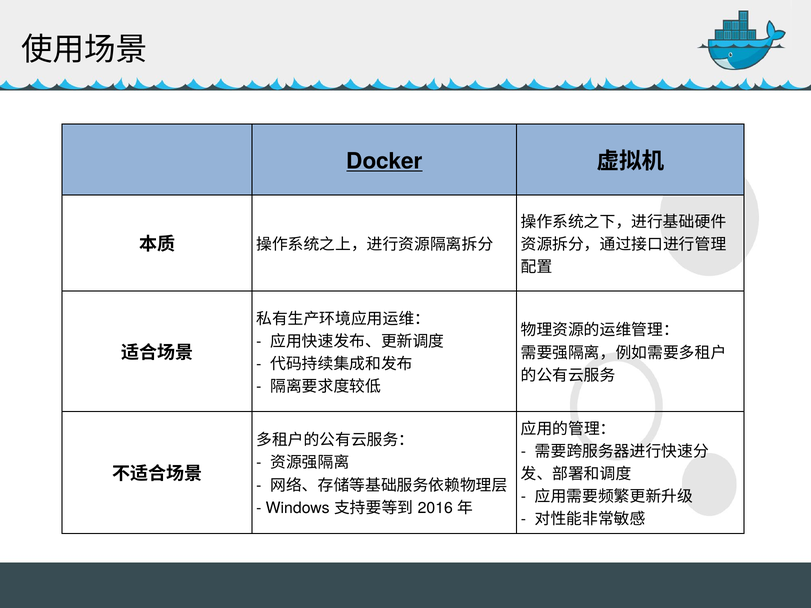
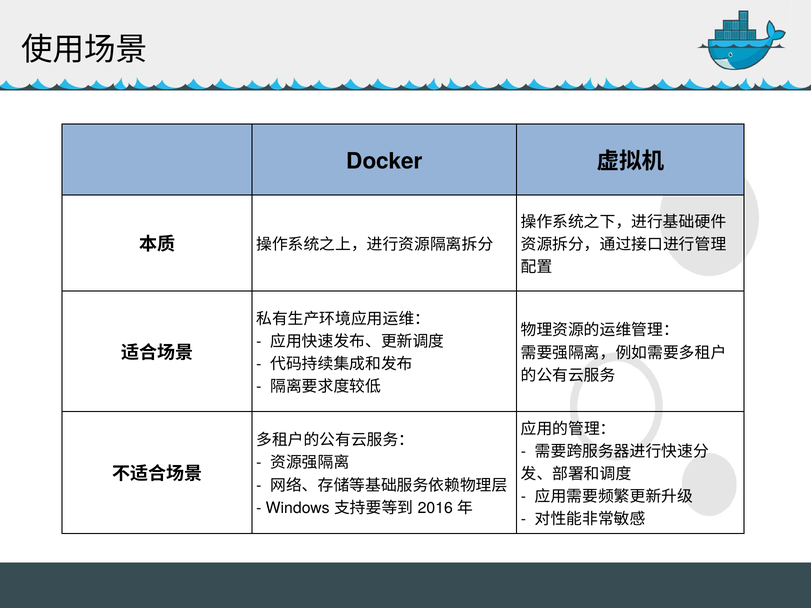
Docker underline: present -> none (384, 161)
